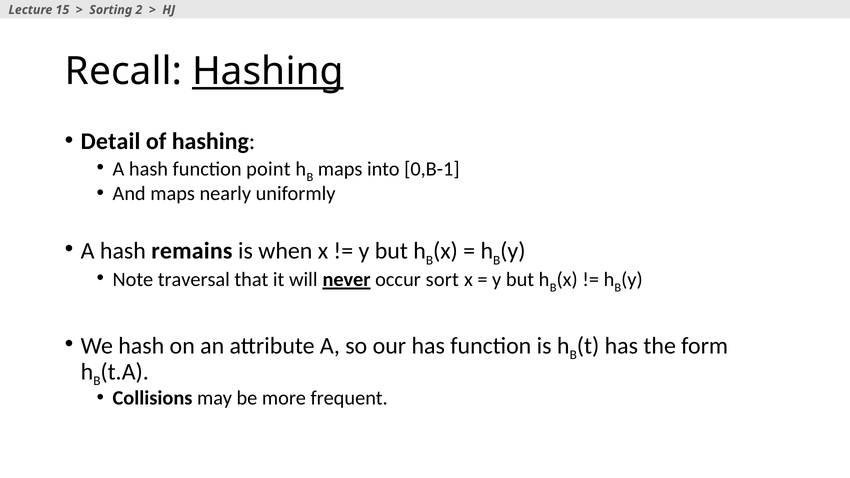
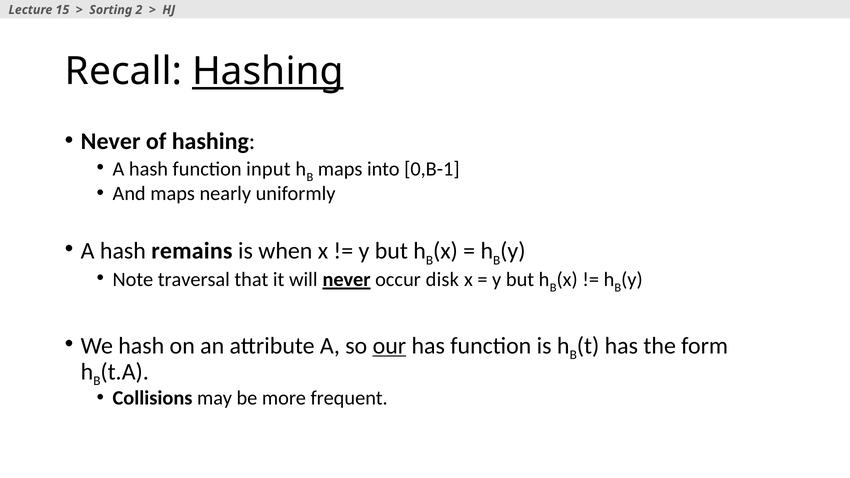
Detail: Detail -> Never (111, 141)
point: point -> input (268, 169)
sort: sort -> disk (442, 280)
our underline: none -> present (389, 346)
